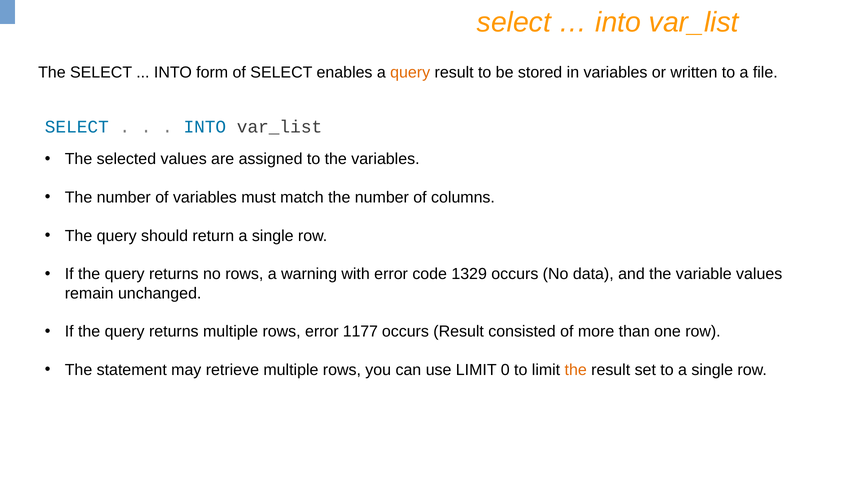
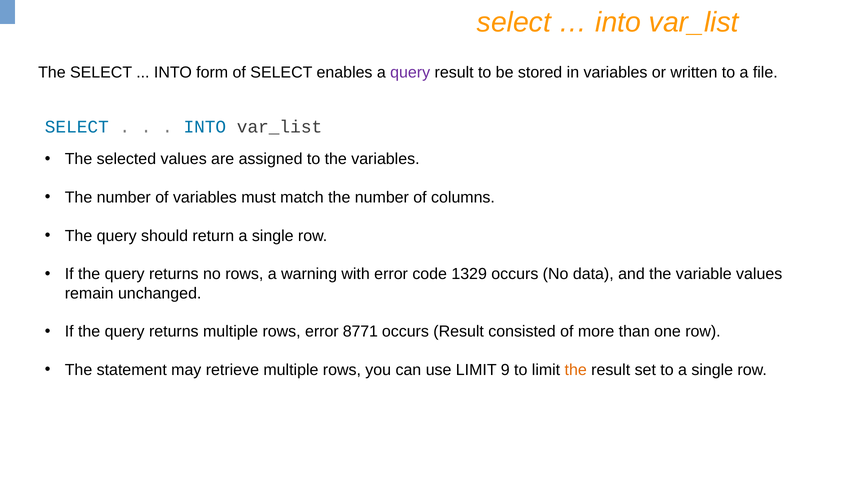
query colour: orange -> purple (410, 72)
1177: 1177 -> 8771 (360, 332)
0: 0 -> 9 (505, 370)
